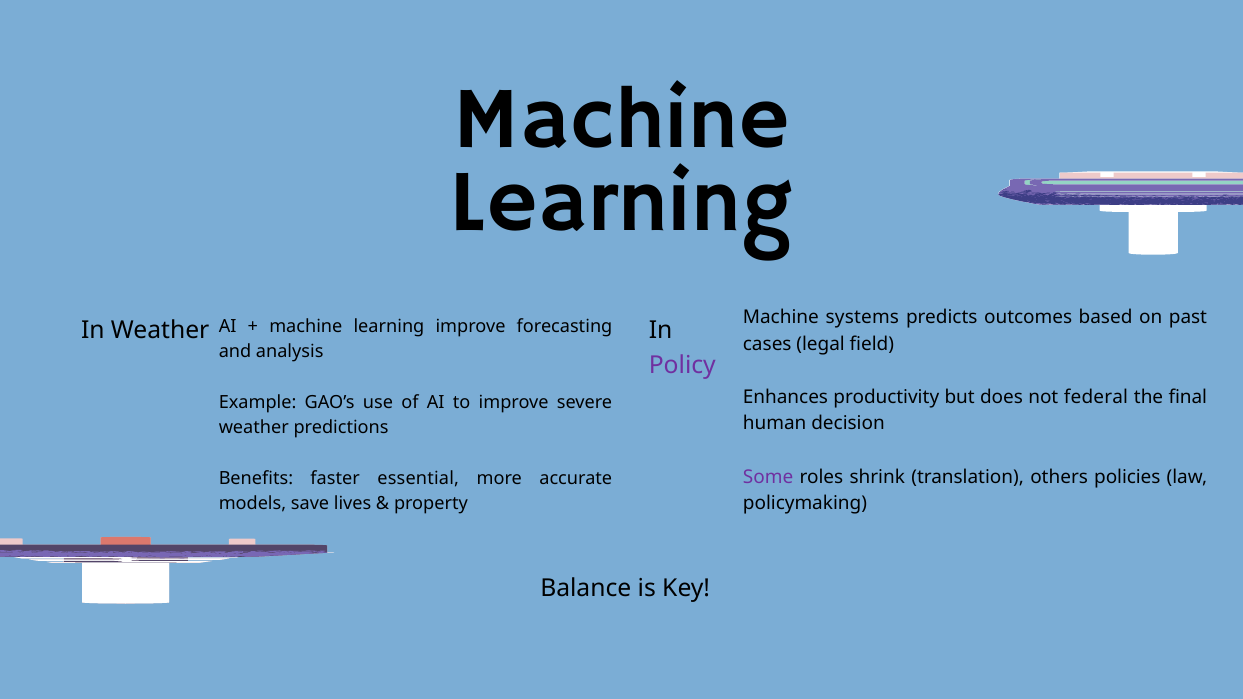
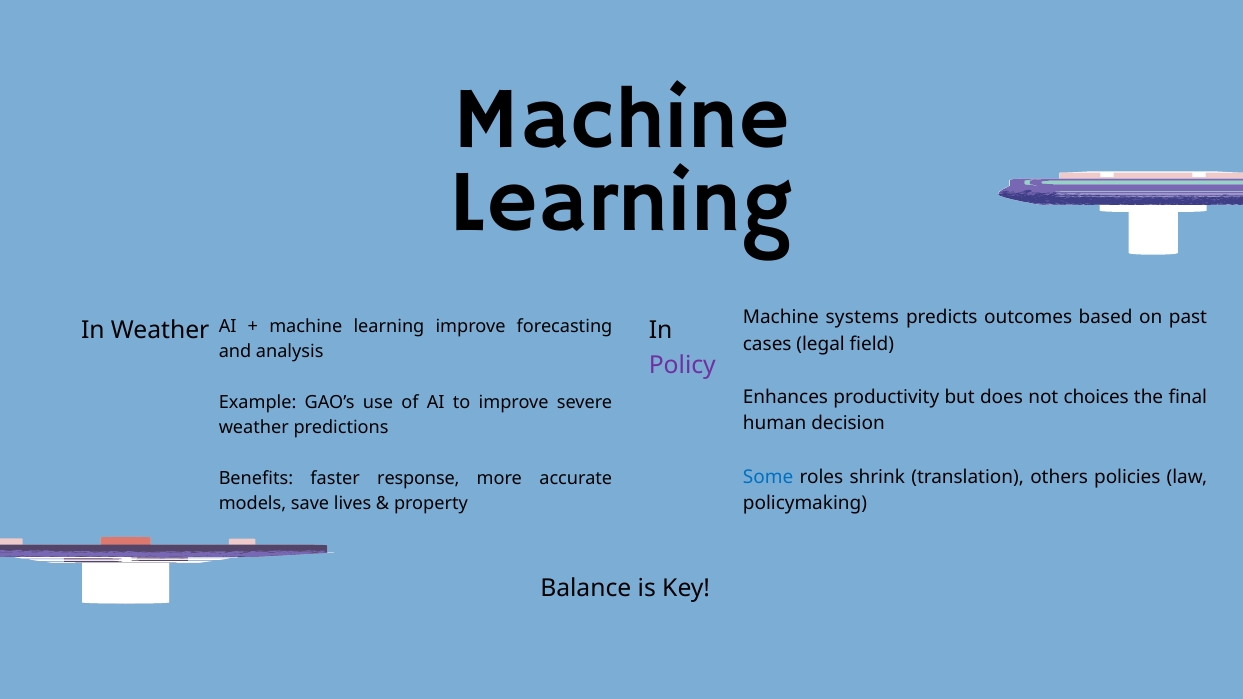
federal: federal -> choices (1096, 397)
Some colour: purple -> blue (768, 477)
essential: essential -> response (418, 479)
